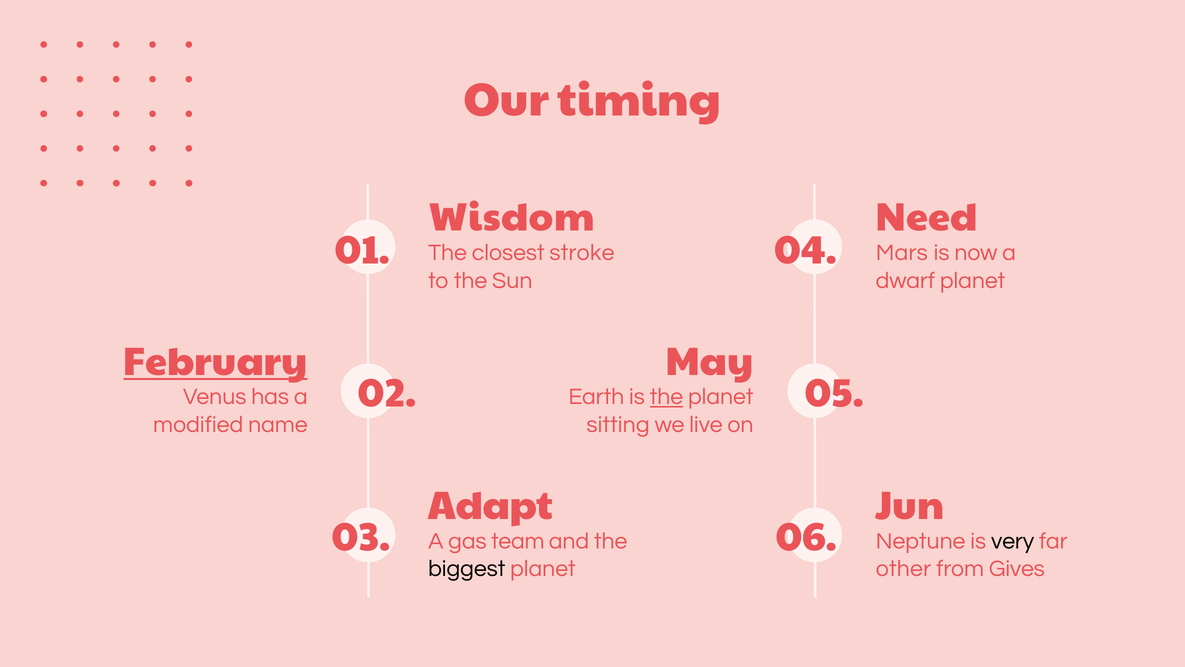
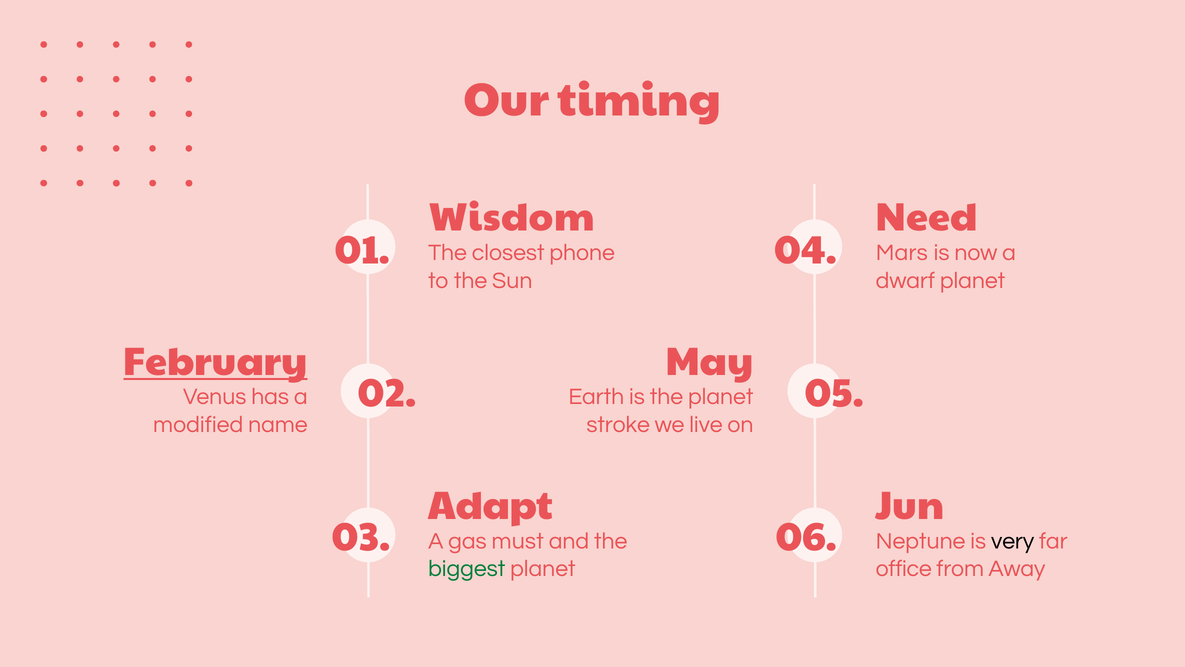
stroke: stroke -> phone (582, 253)
the underline: present -> none (666, 397)
sitting: sitting -> stroke (618, 424)
team: team -> must (518, 541)
biggest colour: black -> green (467, 568)
other: other -> office (904, 568)
Gives: Gives -> Away (1017, 568)
